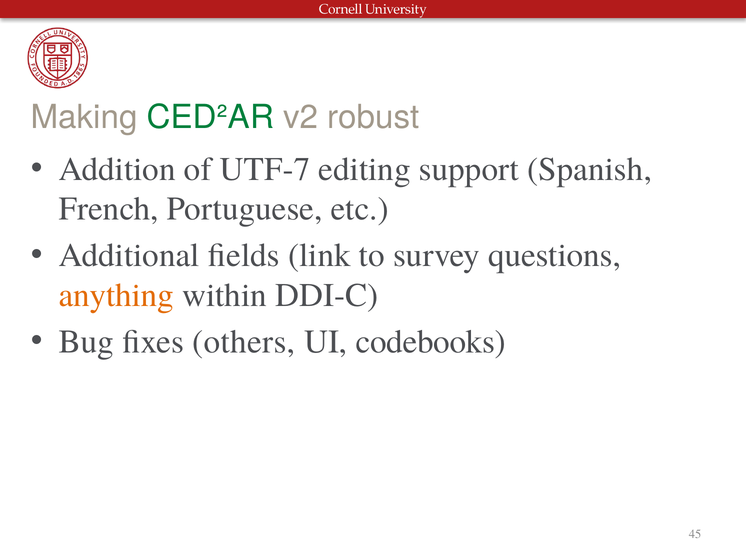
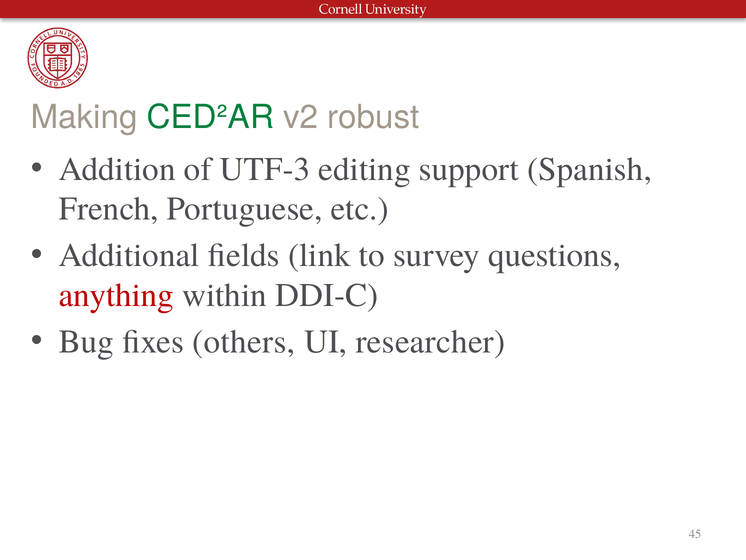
UTF-7: UTF-7 -> UTF-3 (265, 169)
anything colour: orange -> red (116, 295)
codebooks: codebooks -> researcher (430, 341)
